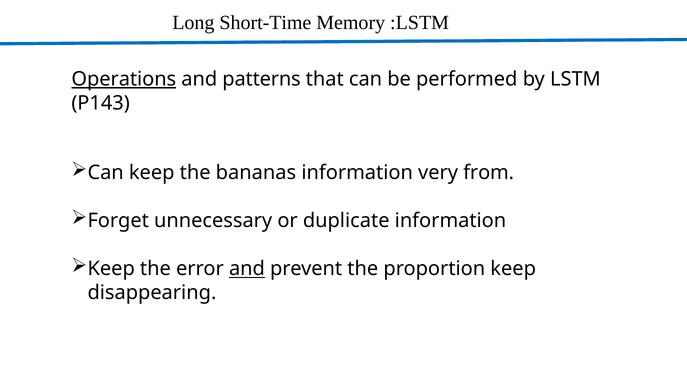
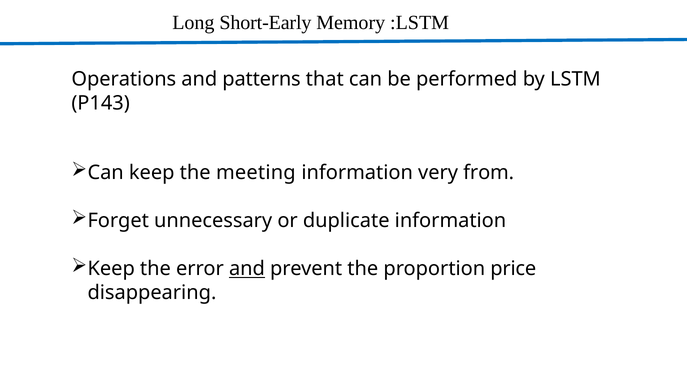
Short-Time: Short-Time -> Short-Early (265, 23)
Operations underline: present -> none (124, 79)
bananas: bananas -> meeting (256, 173)
proportion keep: keep -> price (513, 269)
